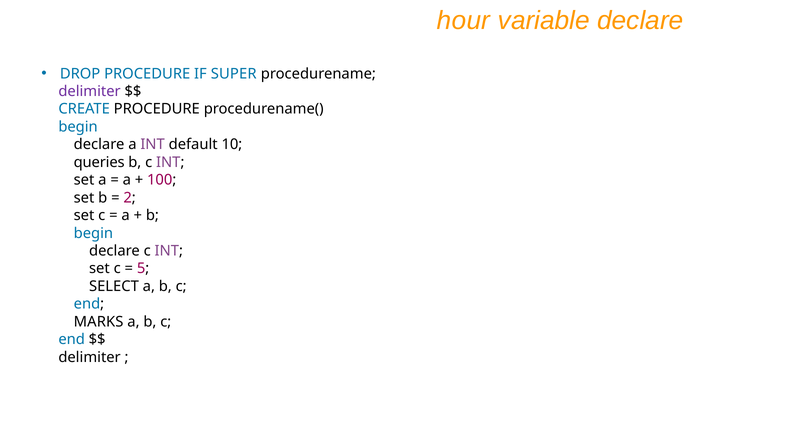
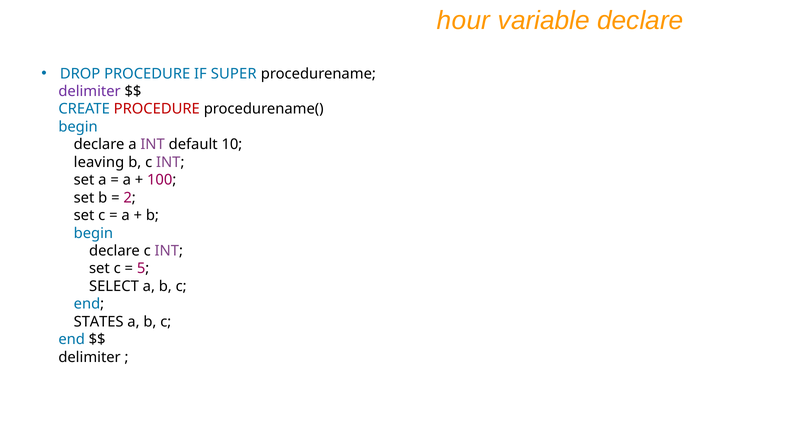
PROCEDURE colour: black -> red (157, 109)
queries: queries -> leaving (99, 162)
MARKS: MARKS -> STATES (99, 322)
